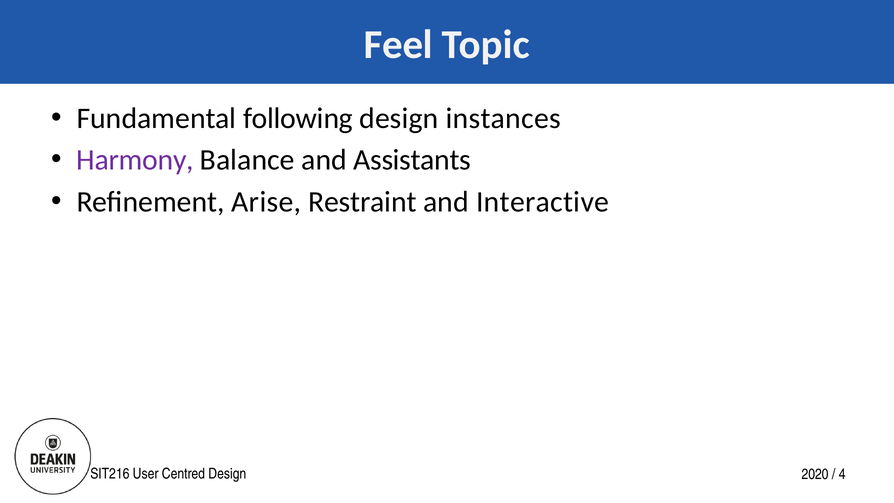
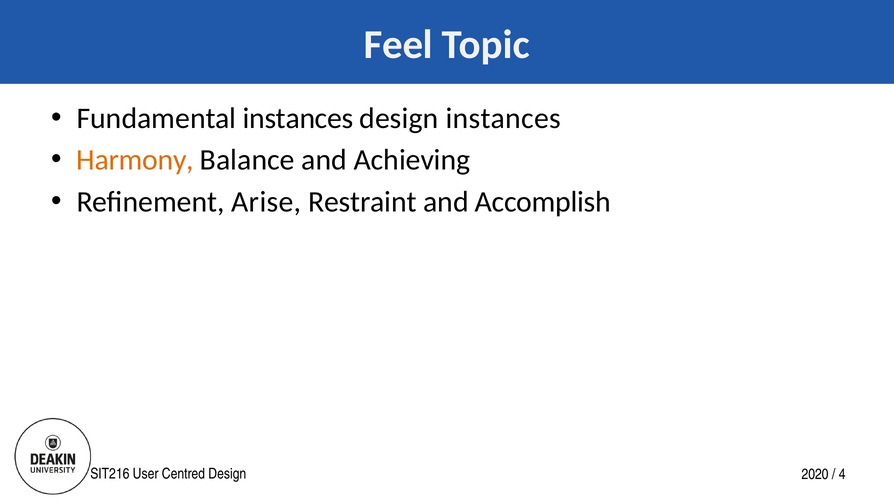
Fundamental following: following -> instances (298, 118)
Harmony colour: purple -> orange (135, 160)
Assistants: Assistants -> Achieving (412, 160)
Interactive: Interactive -> Accomplish (543, 202)
